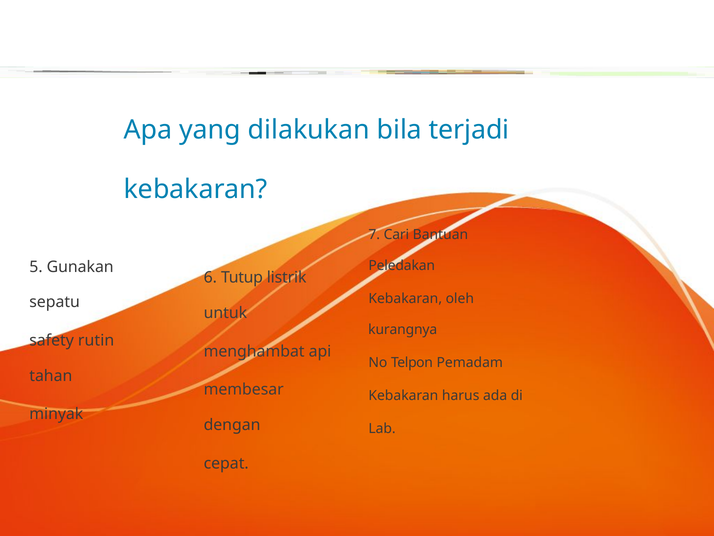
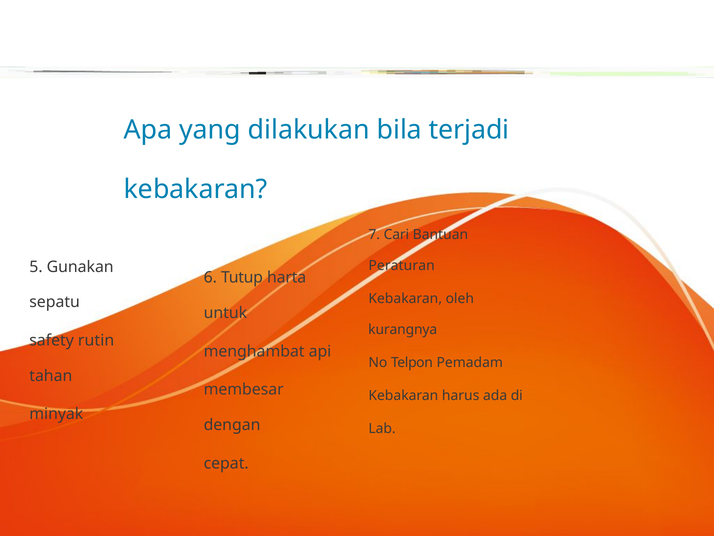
Peledakan: Peledakan -> Peraturan (402, 265)
listrik: listrik -> harta (287, 277)
